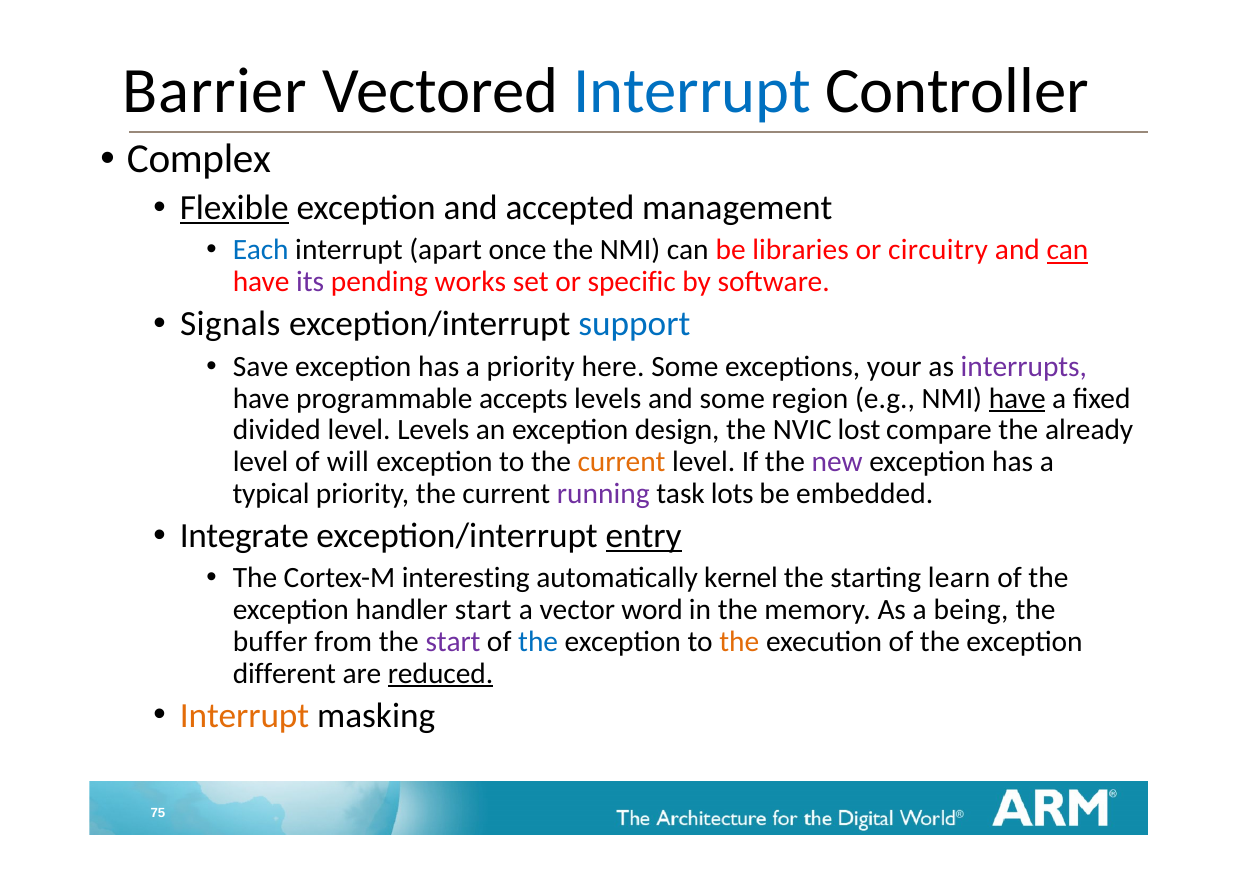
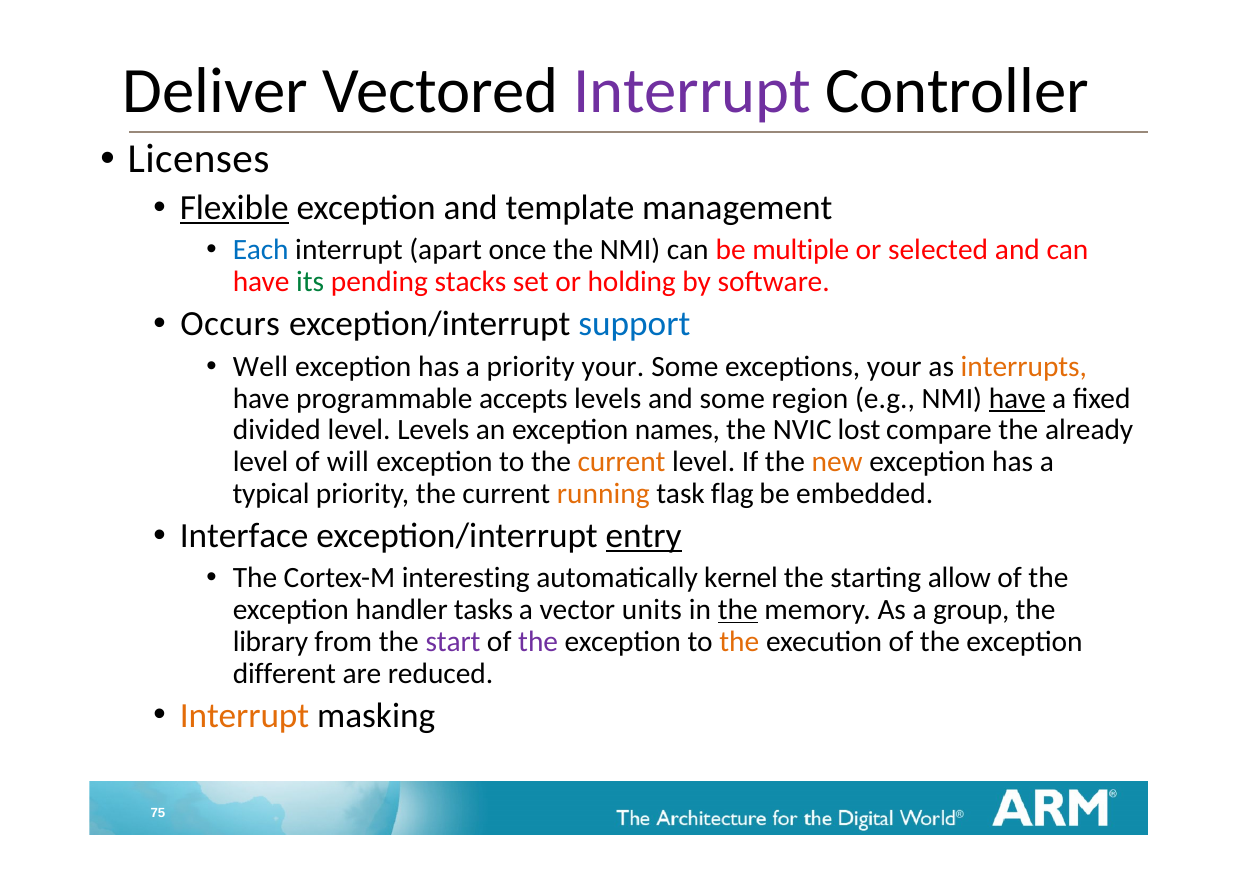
Barrier: Barrier -> Deliver (215, 91)
Interrupt colour: blue -> purple (692, 91)
Complex: Complex -> Licenses (199, 159)
accepted: accepted -> template (570, 208)
libraries: libraries -> multiple (801, 250)
circuitry: circuitry -> selected (938, 250)
can underline: present -> none (1067, 250)
its colour: purple -> green (310, 282)
works: works -> stacks (470, 282)
specific: specific -> holding (632, 282)
Signals: Signals -> Occurs (230, 324)
Save: Save -> Well (261, 367)
priority here: here -> your (613, 367)
interrupts colour: purple -> orange (1024, 367)
design: design -> names (677, 430)
new colour: purple -> orange (837, 462)
running colour: purple -> orange (603, 494)
lots: lots -> flag (732, 494)
Integrate: Integrate -> Interface (244, 536)
learn: learn -> allow (959, 578)
handler start: start -> tasks (483, 610)
word: word -> units (652, 610)
the underline: none -> present (738, 610)
being: being -> group (971, 610)
buffer: buffer -> library (270, 642)
the colour: blue -> purple (538, 642)
reduced underline: present -> none (441, 673)
